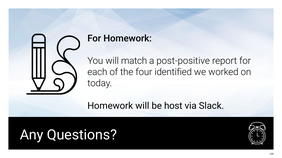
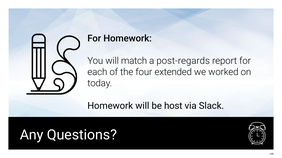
post-positive: post-positive -> post-regards (183, 61)
identified: identified -> extended (173, 72)
